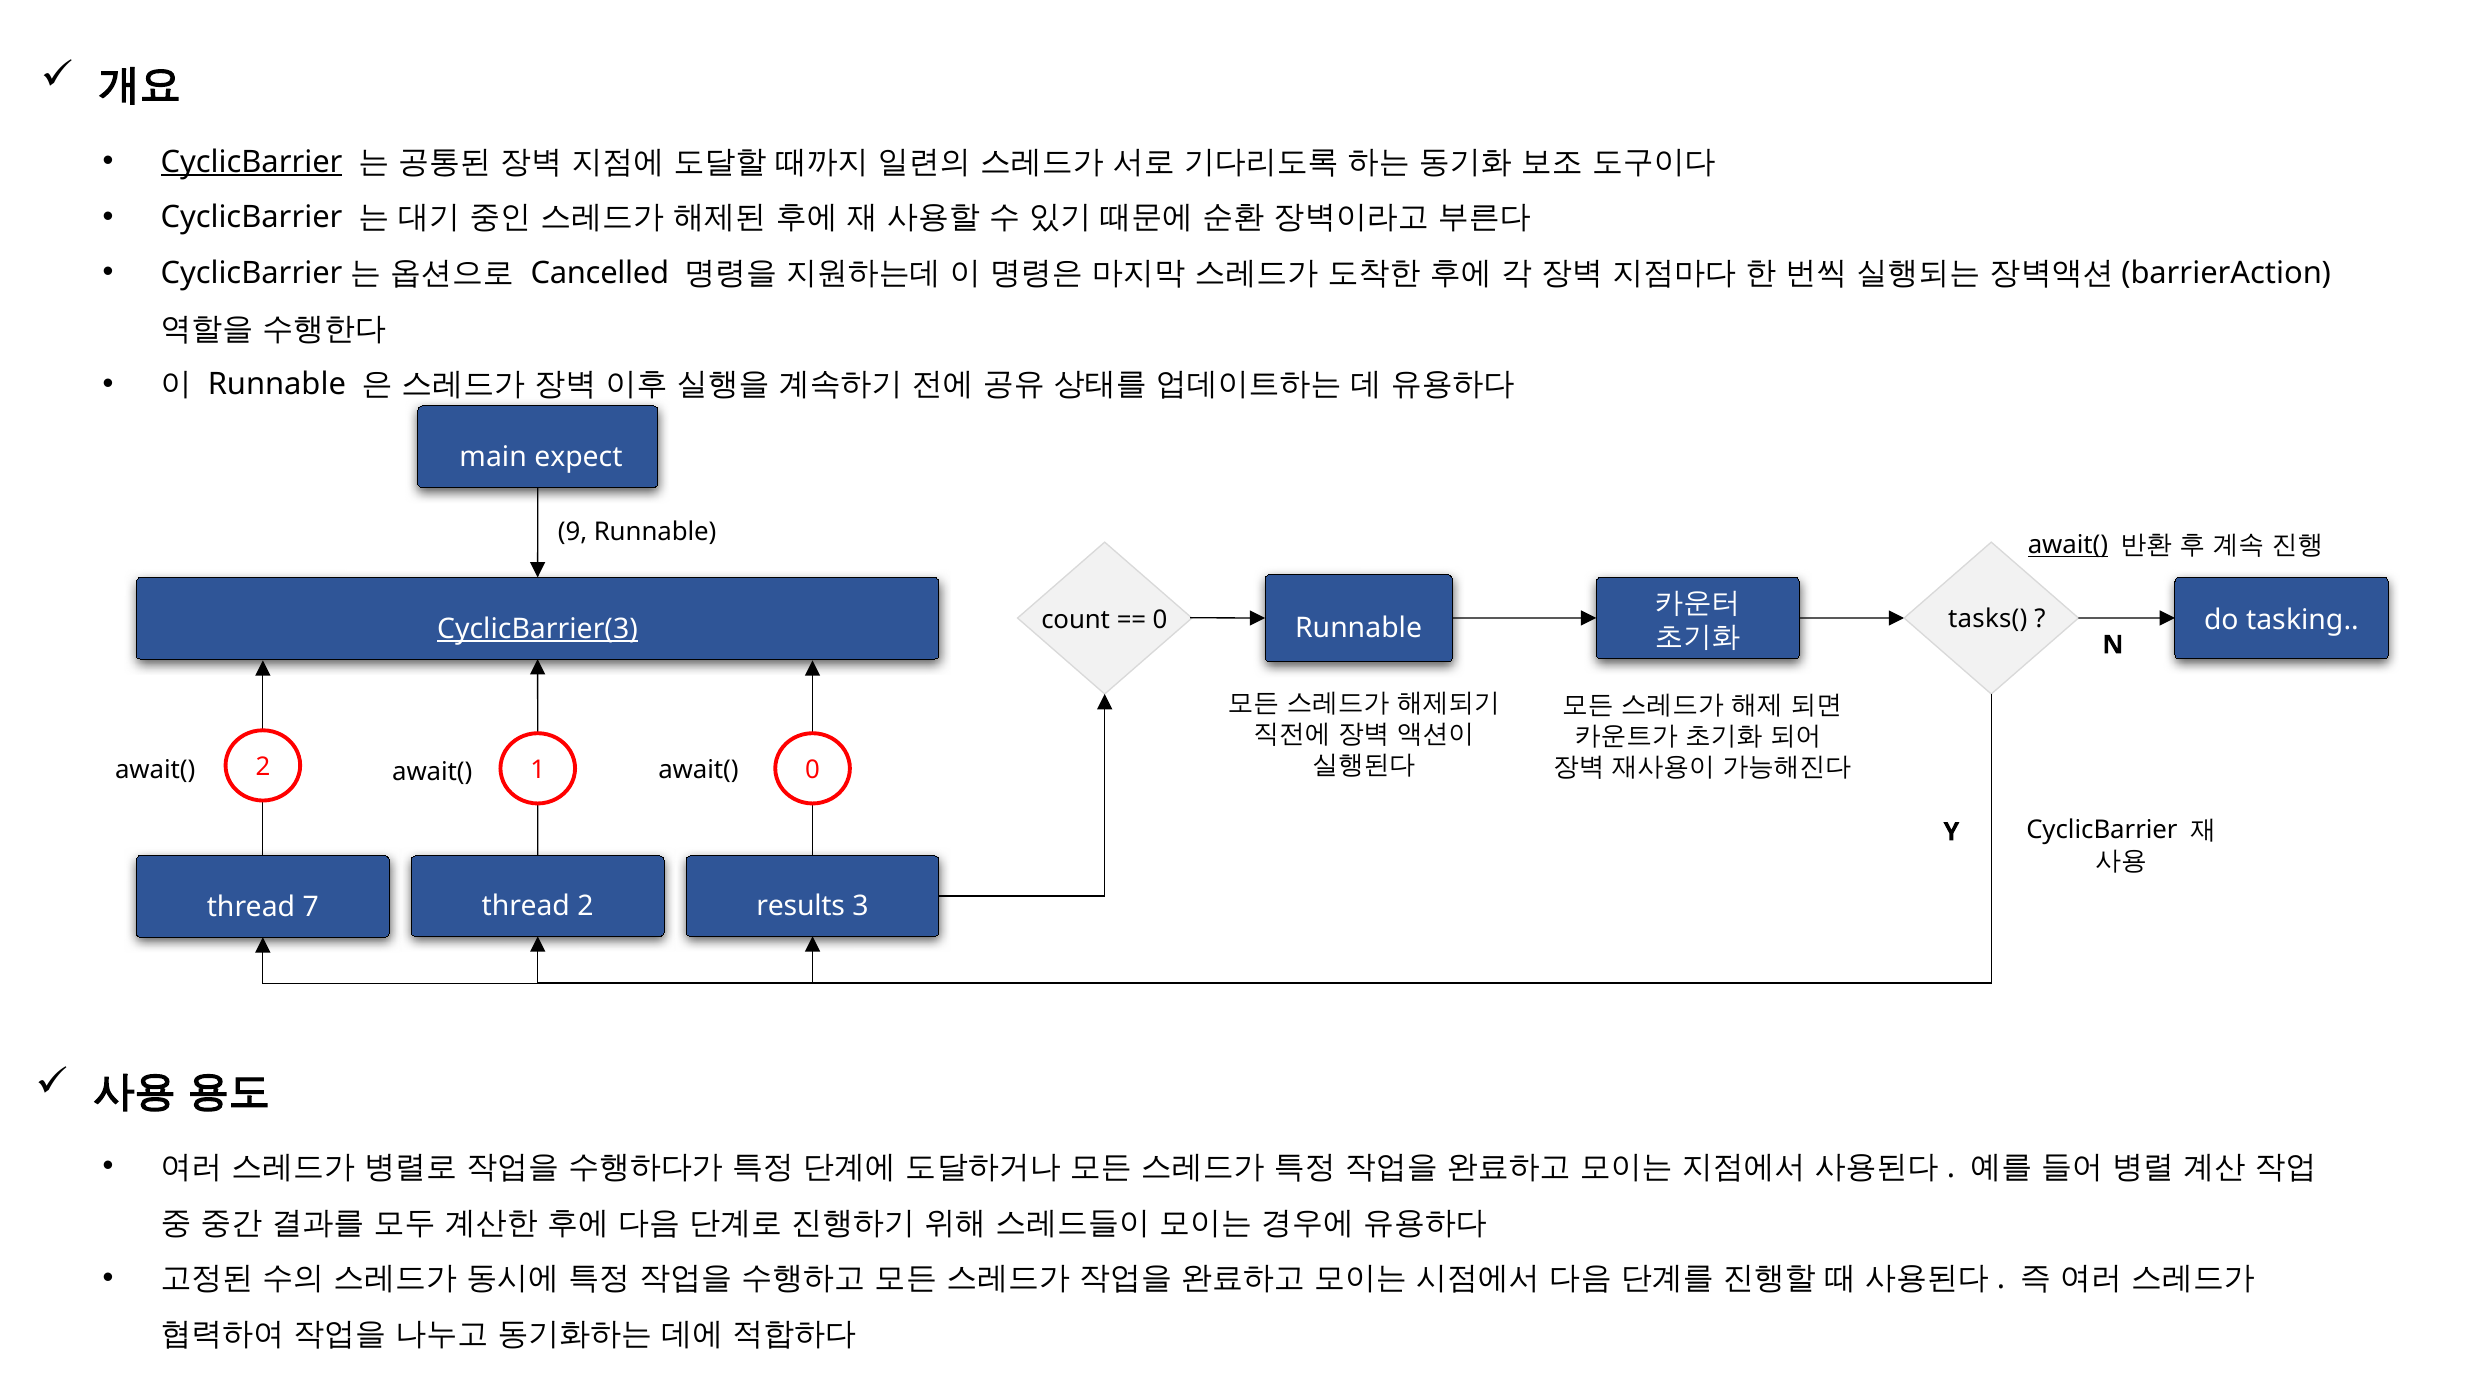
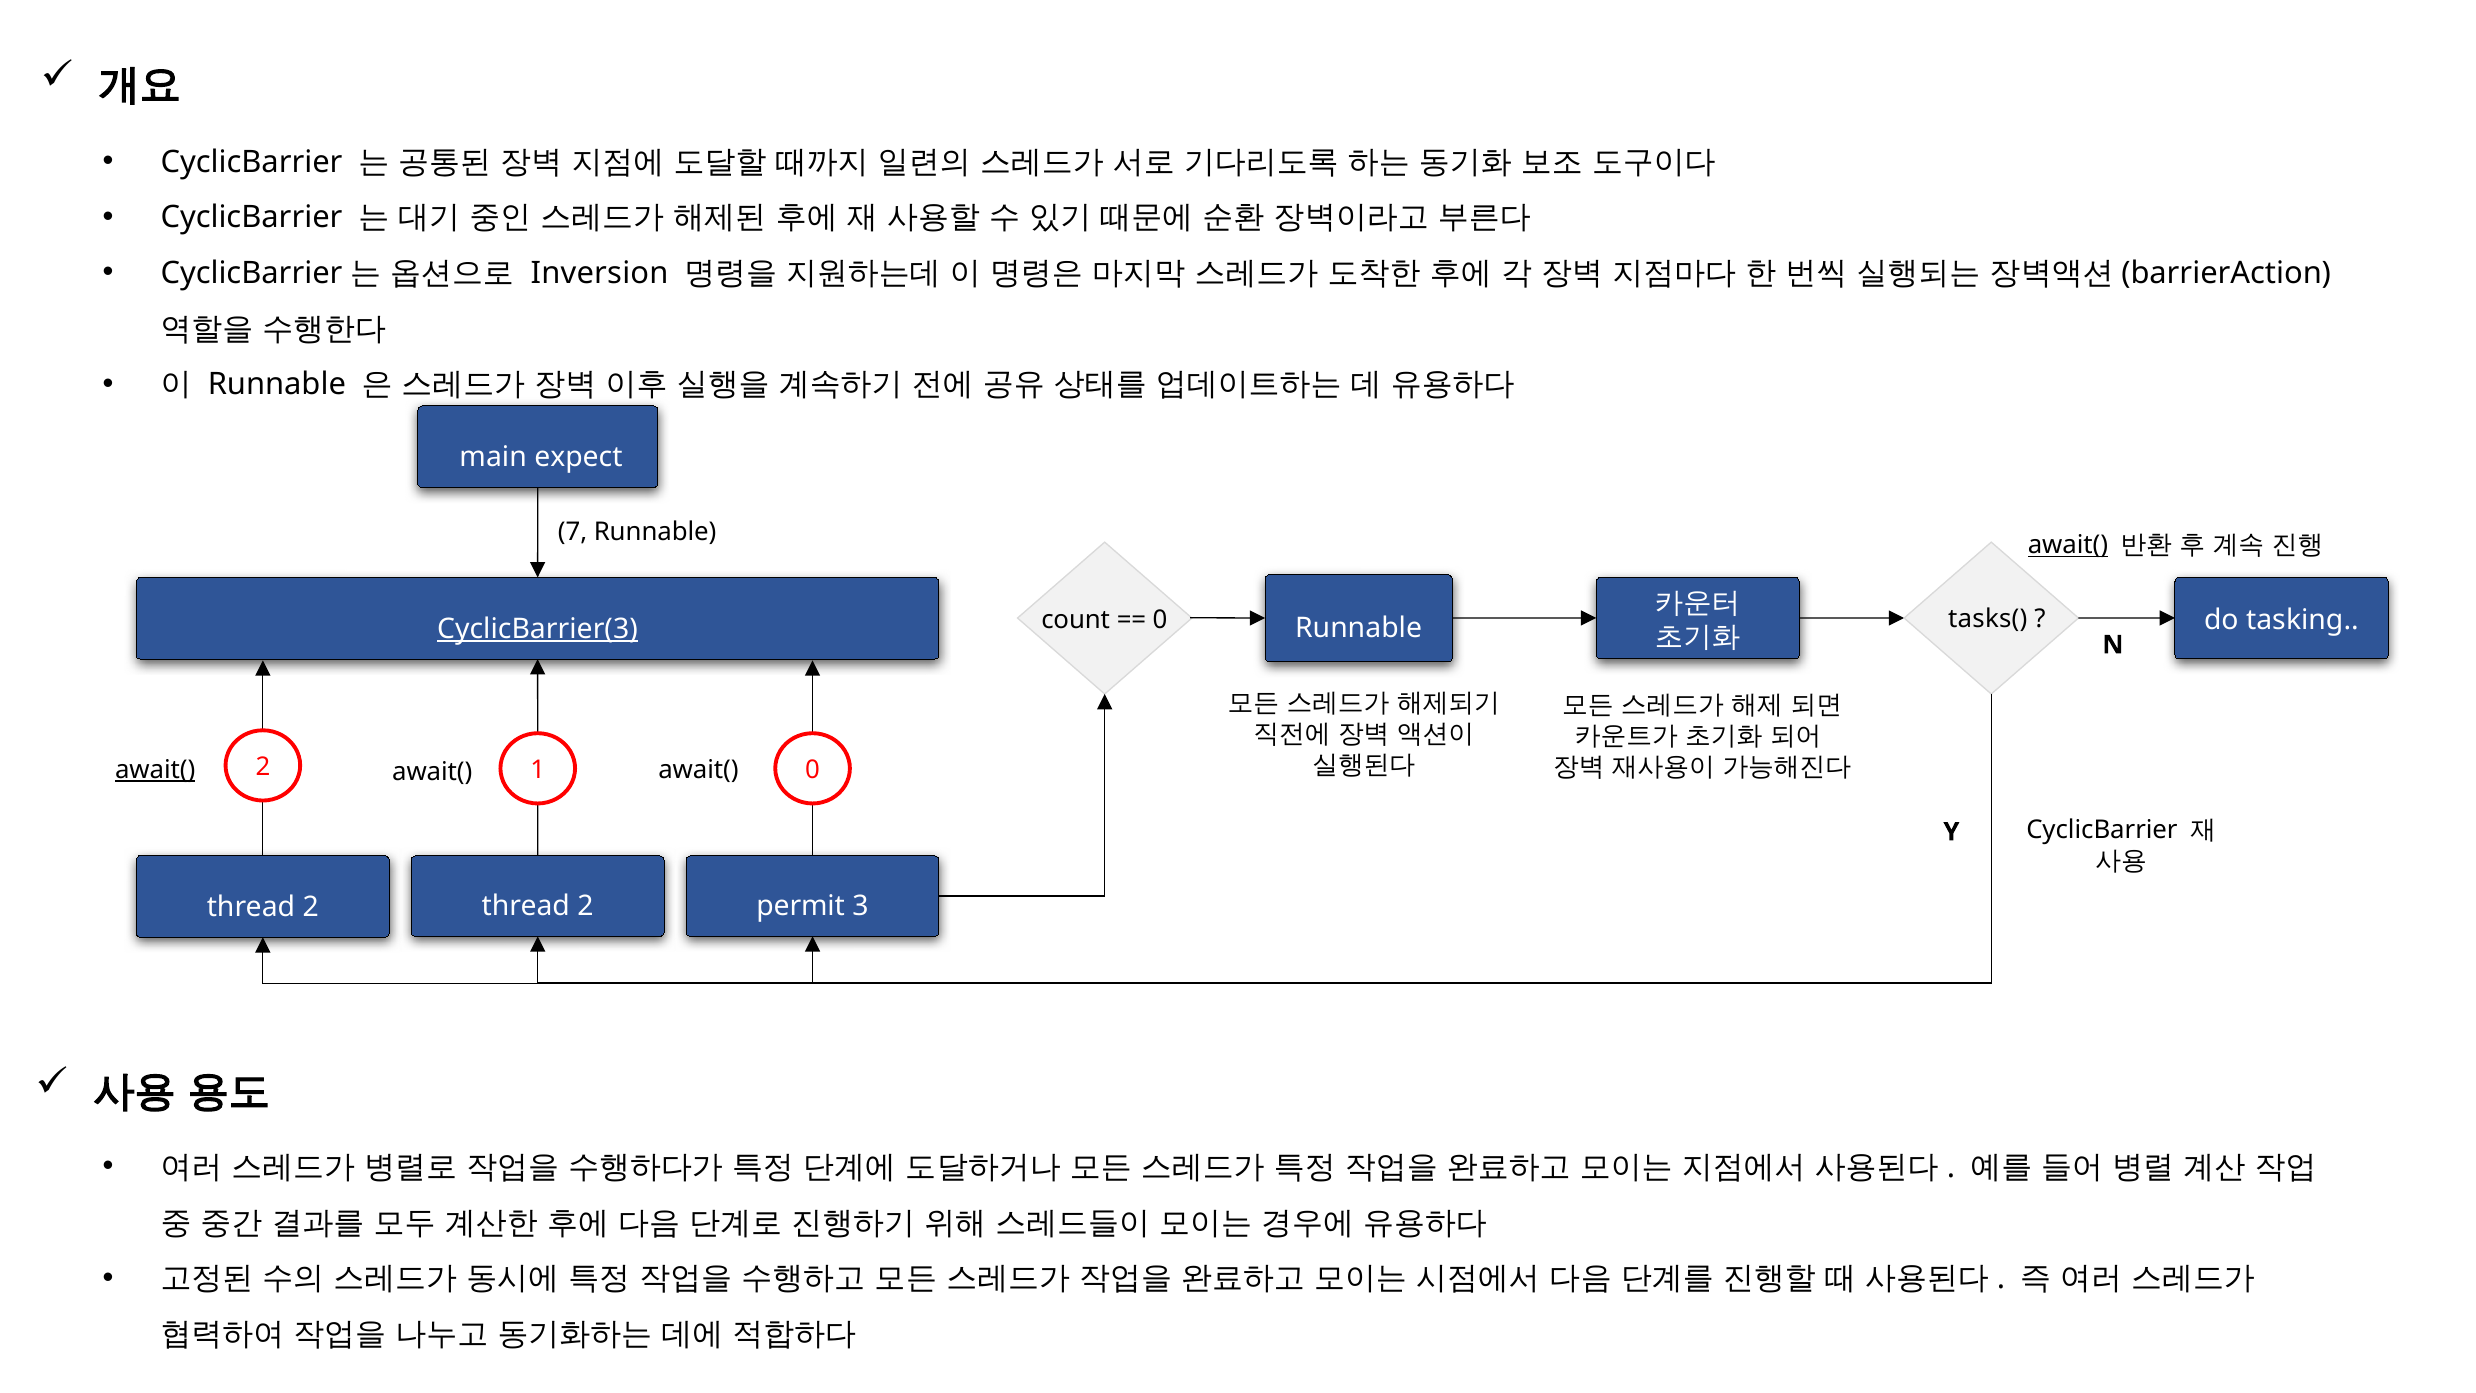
CyclicBarrier underline: present -> none (252, 162)
Cancelled: Cancelled -> Inversion (600, 273)
9: 9 -> 7 (573, 532)
await( underline: none -> present (155, 770)
7: 7 -> 2 (311, 907)
results: results -> permit (801, 906)
